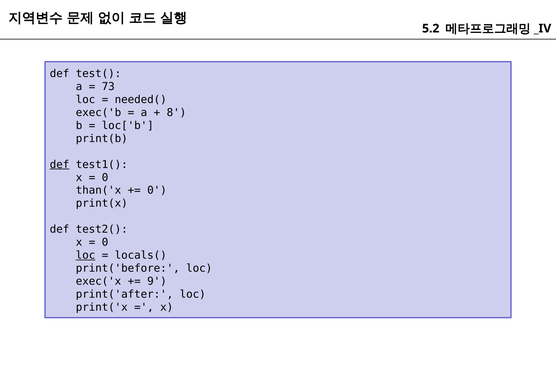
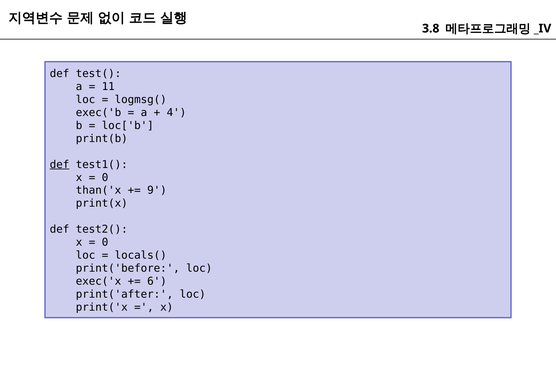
5.2: 5.2 -> 3.8 (431, 28)
73: 73 -> 11 (108, 87)
needed(: needed( -> logmsg( (141, 100)
8: 8 -> 4 (176, 113)
0: 0 -> 9 (157, 191)
loc underline: present -> none (86, 255)
9: 9 -> 6 (157, 281)
